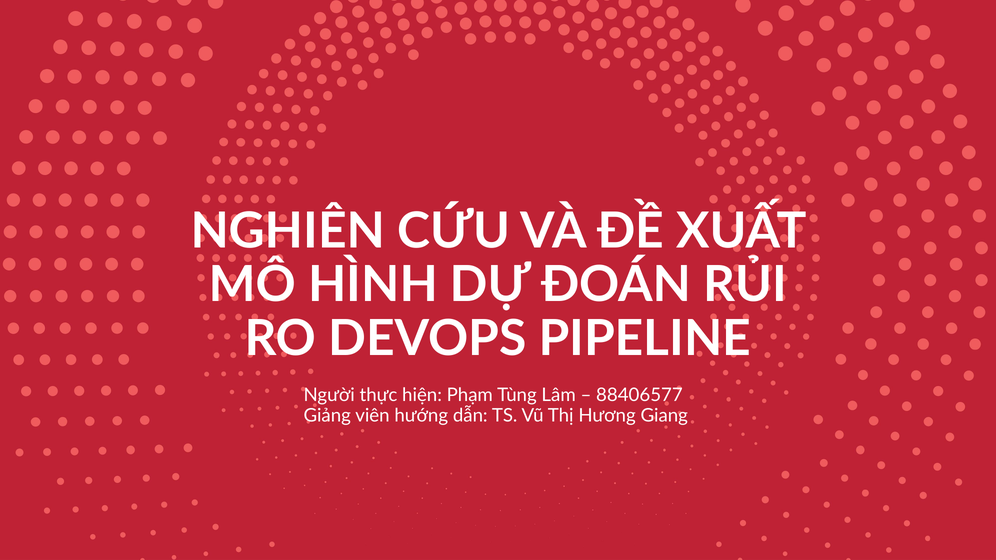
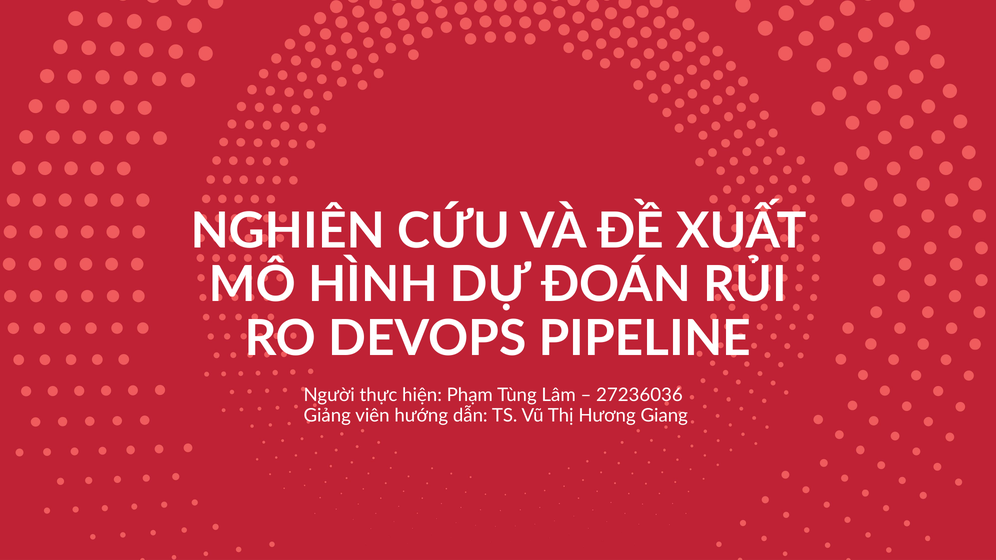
88406577: 88406577 -> 27236036 (639, 395)
